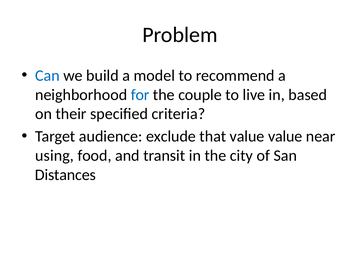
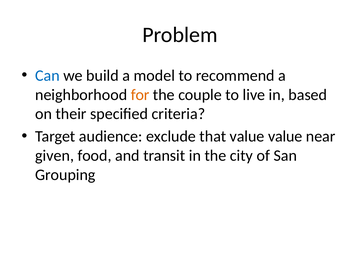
for colour: blue -> orange (140, 95)
using: using -> given (55, 156)
Distances: Distances -> Grouping (65, 175)
